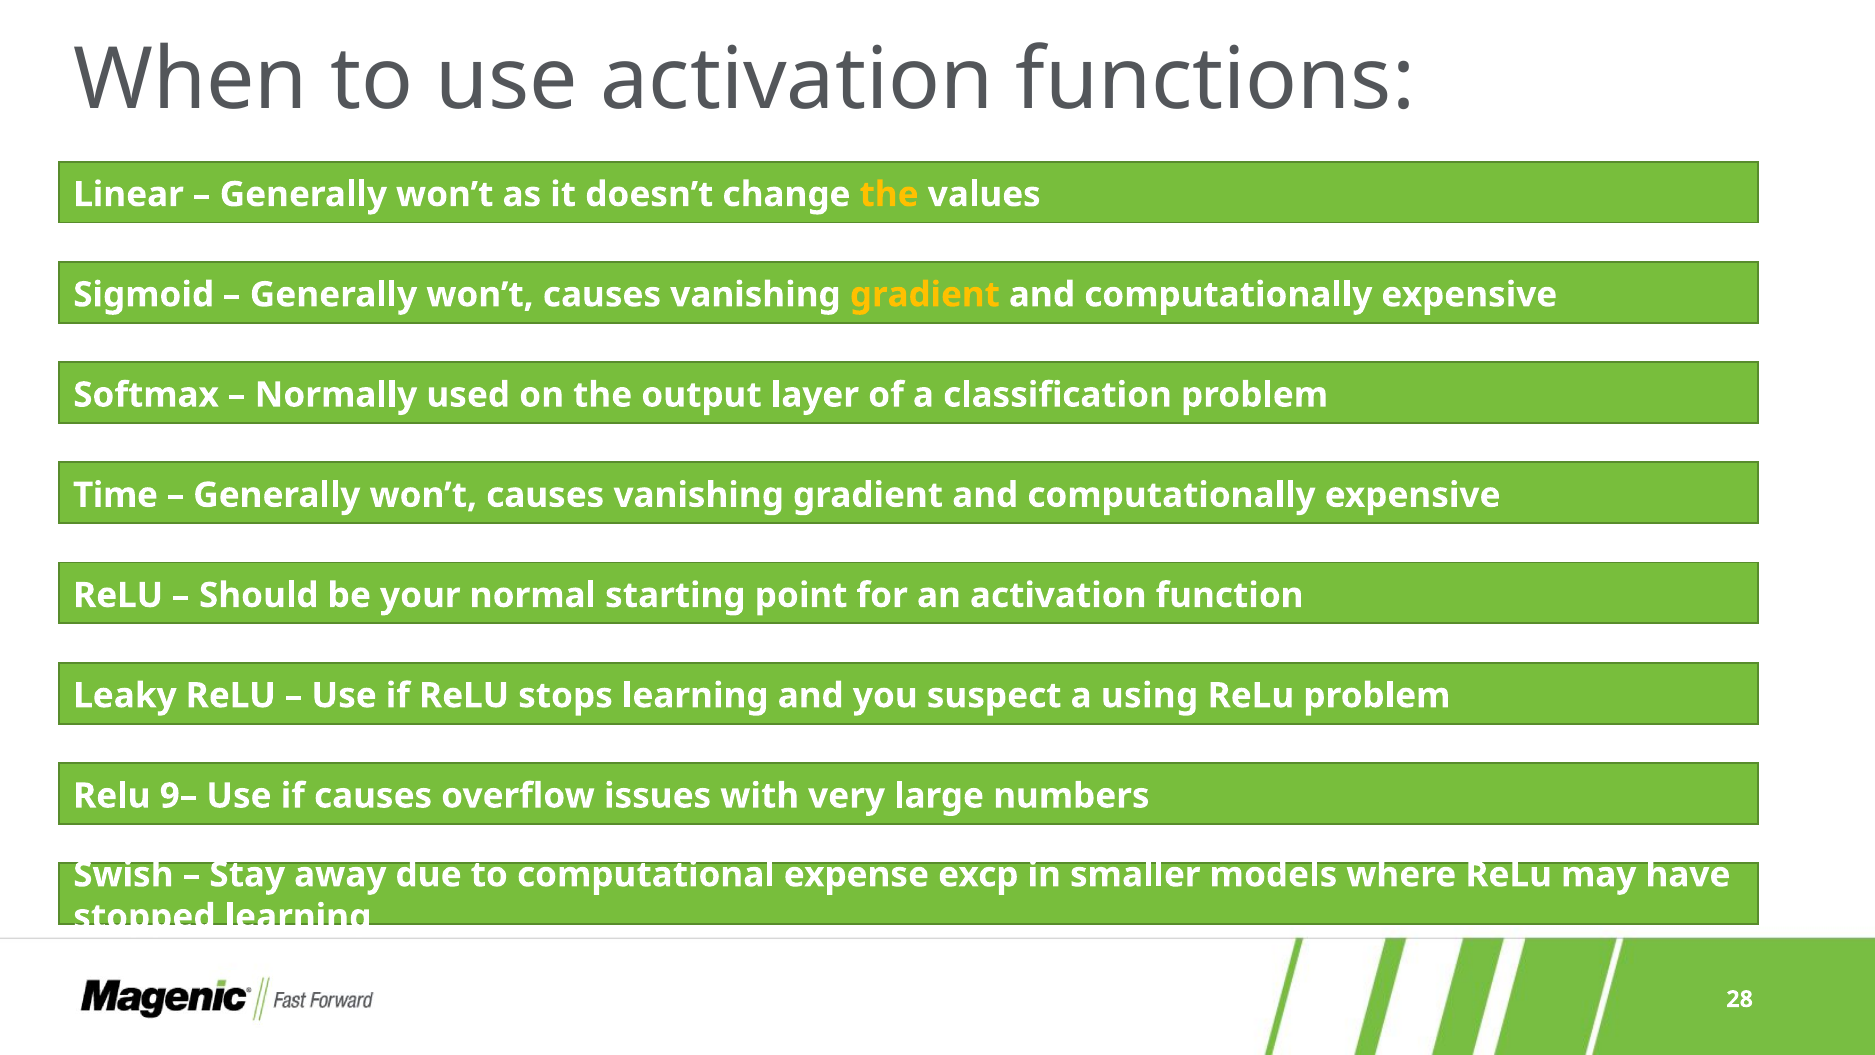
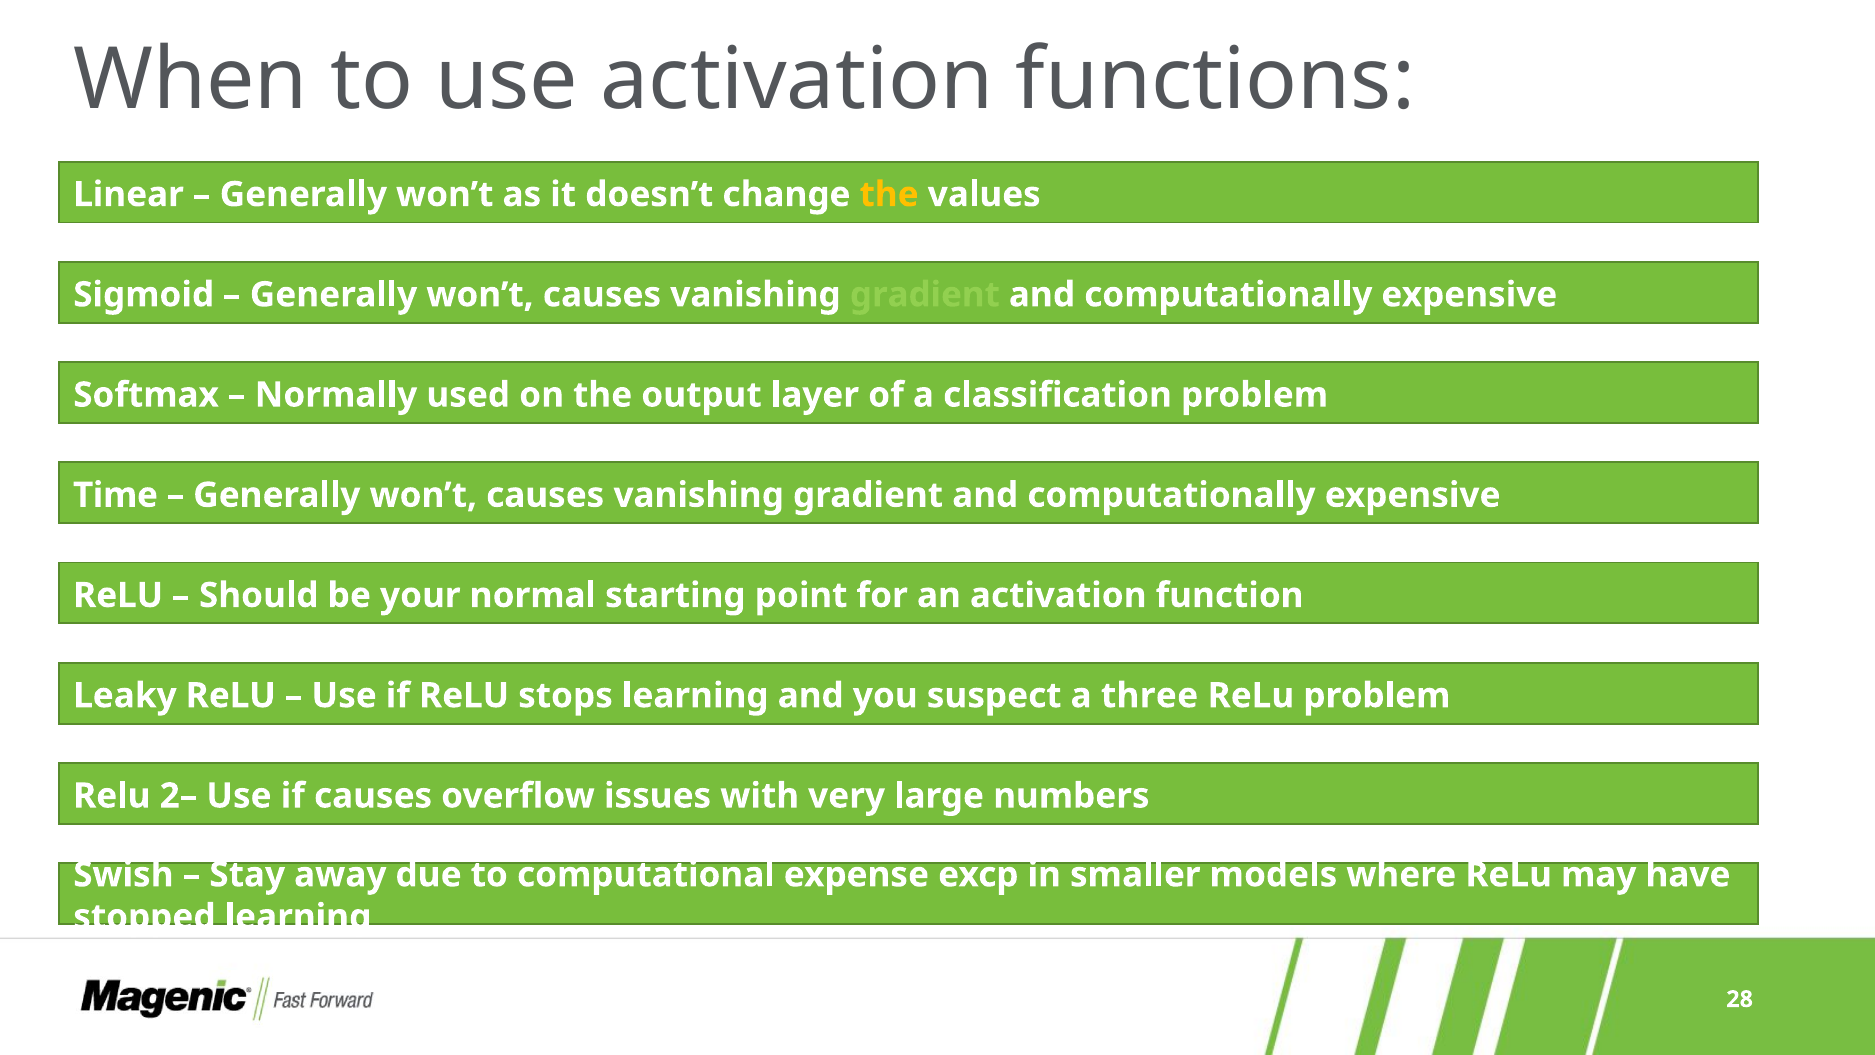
gradient colour: yellow -> light green (925, 295)
using: using -> three (1150, 695)
9–: 9– -> 2– (178, 796)
